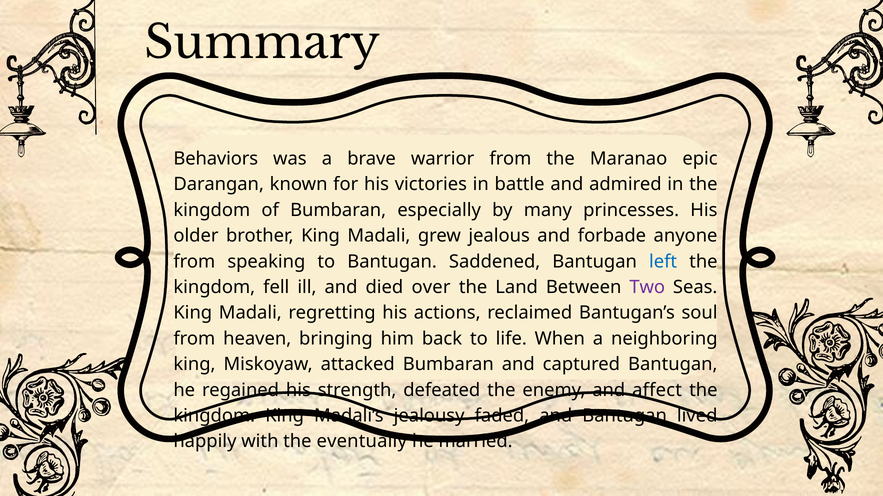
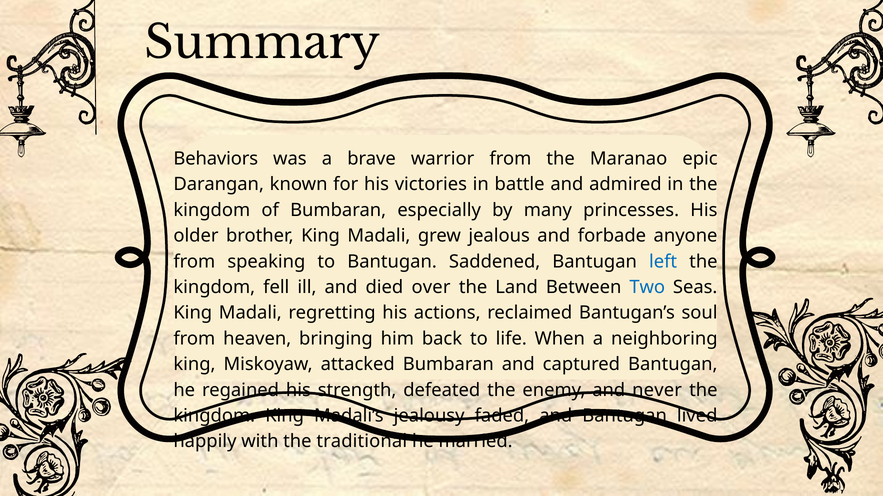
Two colour: purple -> blue (647, 288)
affect: affect -> never (657, 391)
eventually: eventually -> traditional (362, 442)
